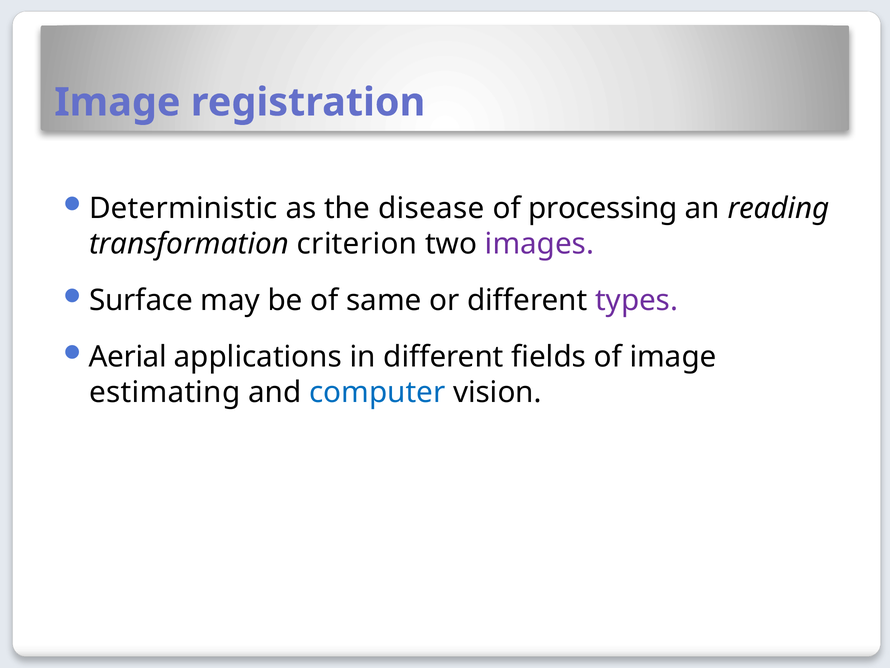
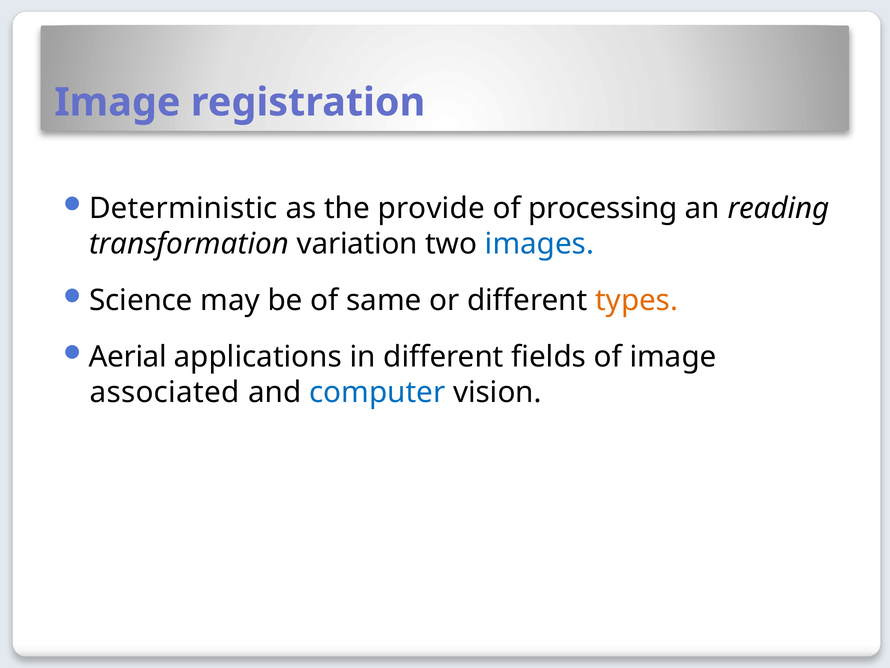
disease: disease -> provide (431, 208)
criterion: criterion -> variation (357, 244)
images colour: purple -> blue (539, 244)
Surface: Surface -> Science (141, 300)
types colour: purple -> orange (637, 300)
estimating: estimating -> associated (165, 392)
